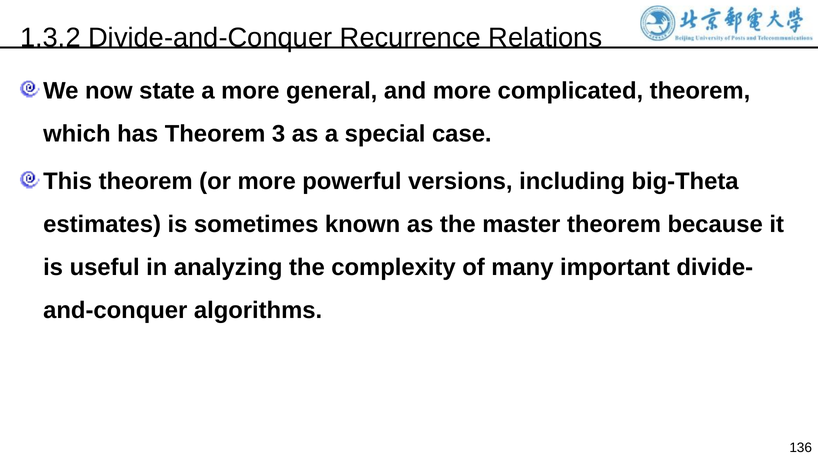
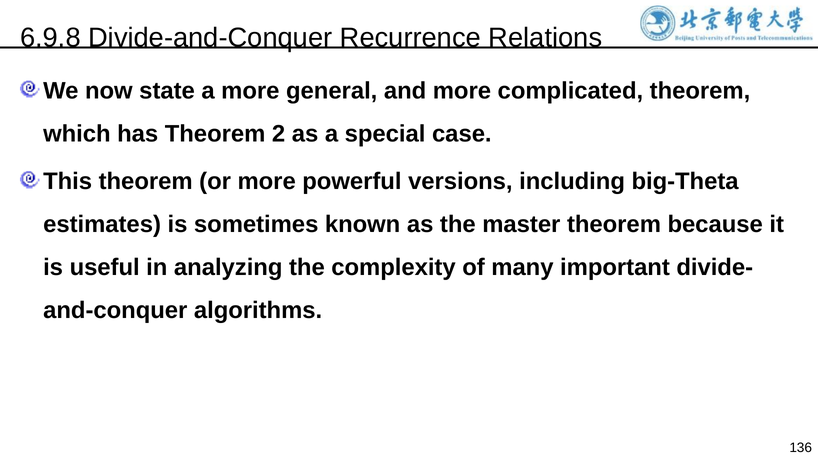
1.3.2: 1.3.2 -> 6.9.8 (50, 38)
3: 3 -> 2 (279, 134)
